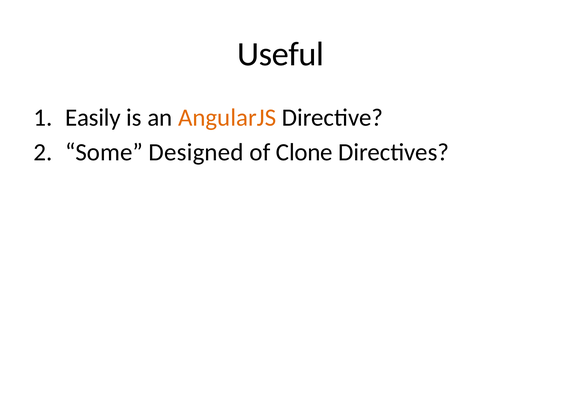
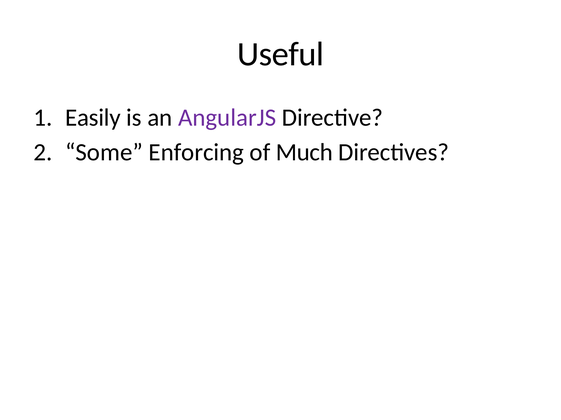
AngularJS colour: orange -> purple (227, 118)
Designed: Designed -> Enforcing (196, 153)
Clone: Clone -> Much (304, 153)
